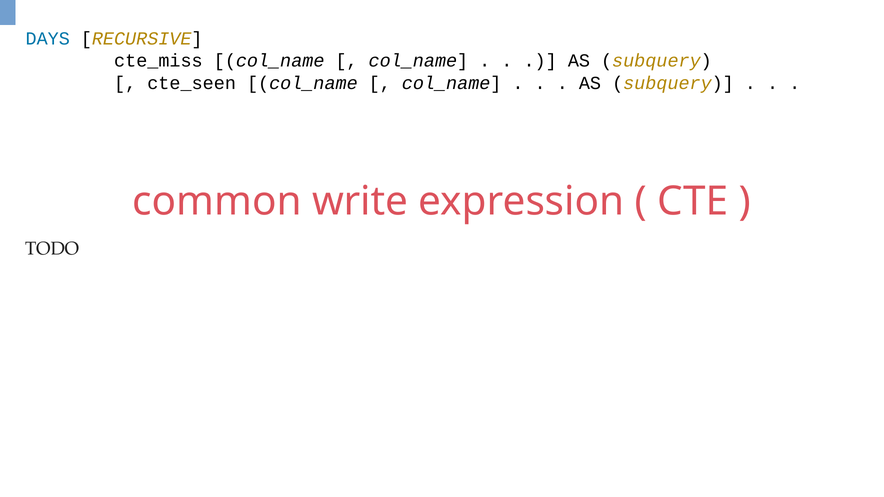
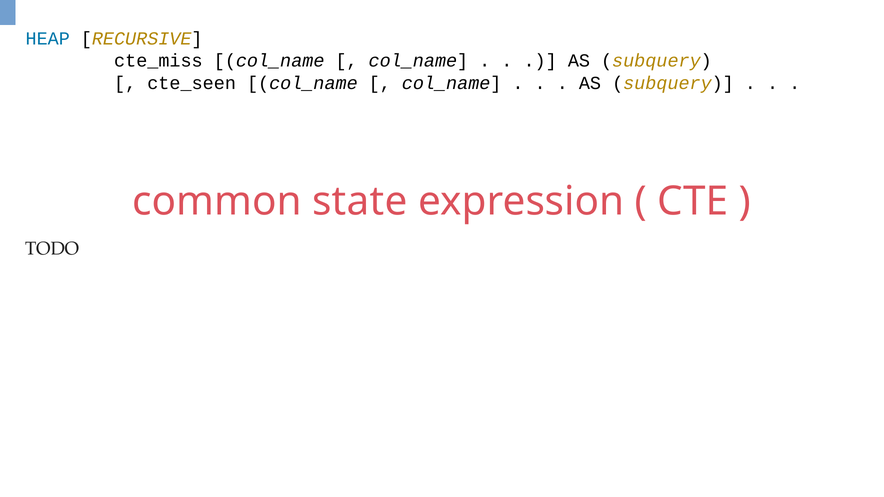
DAYS: DAYS -> HEAP (48, 39)
write: write -> state (360, 202)
